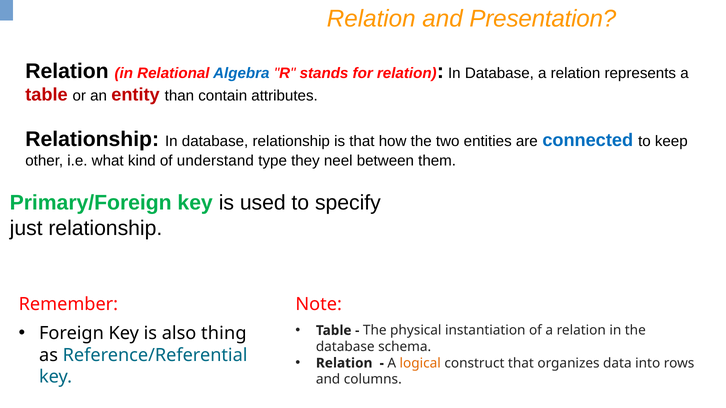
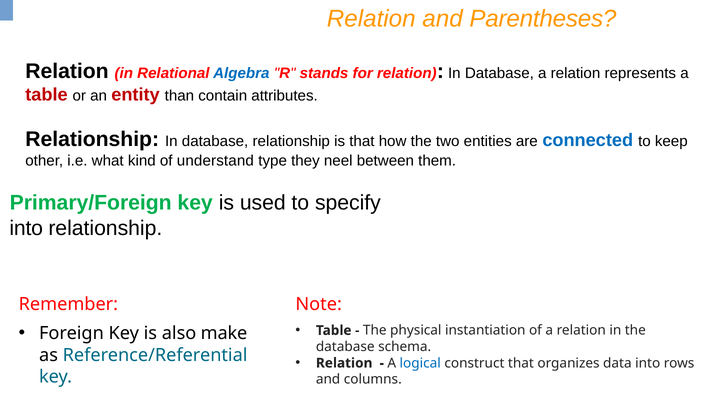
Presentation: Presentation -> Parentheses (543, 19)
just: just -> into (26, 229)
thing: thing -> make (224, 334)
logical colour: orange -> blue (420, 363)
